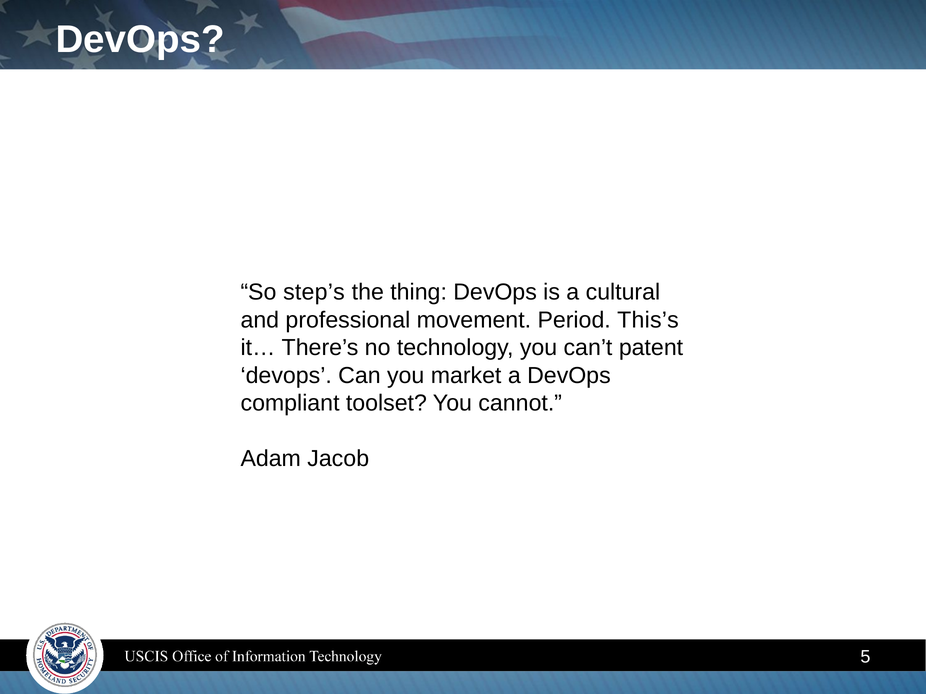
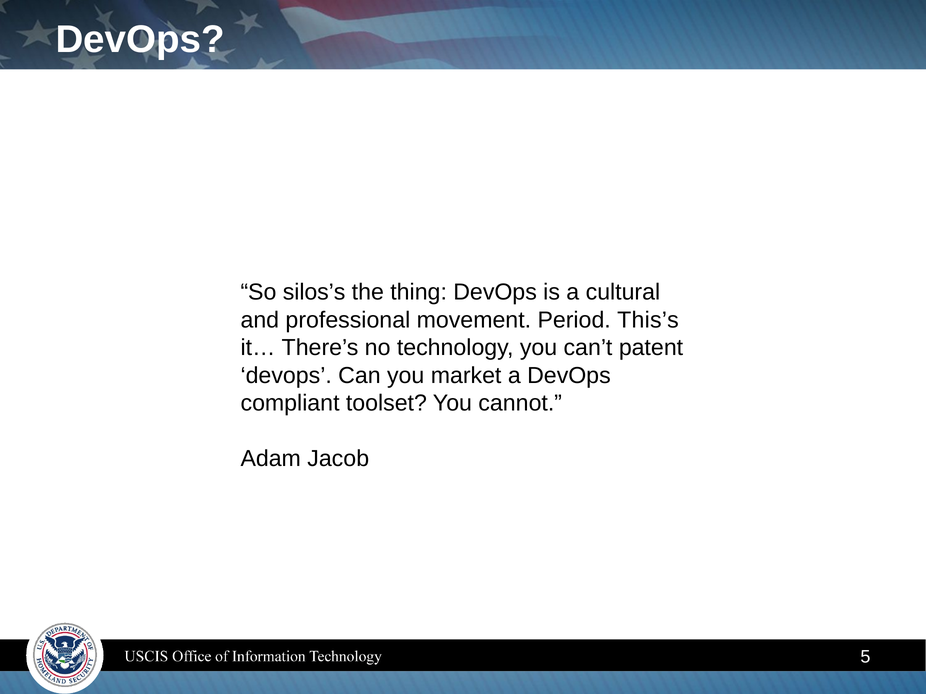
step’s: step’s -> silos’s (314, 292)
